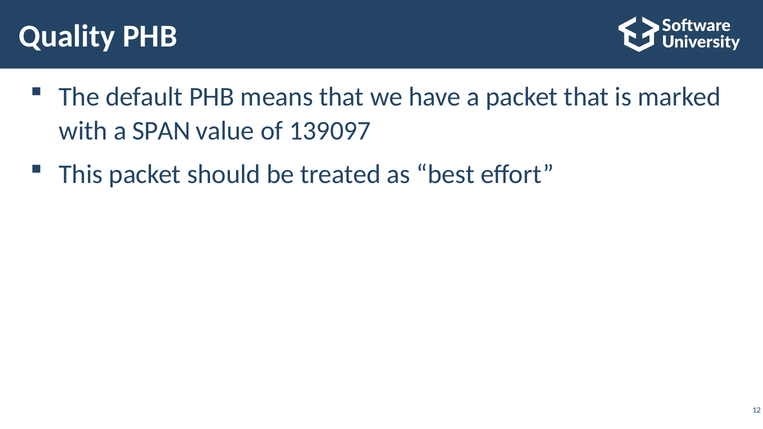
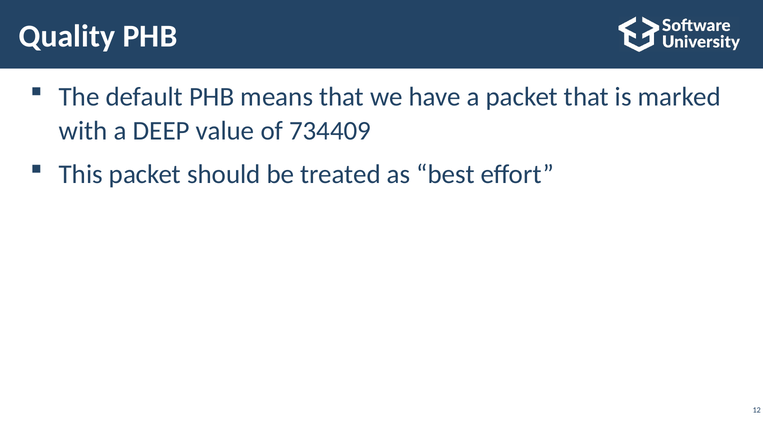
SPAN: SPAN -> DEEP (161, 131)
139097: 139097 -> 734409 (330, 131)
